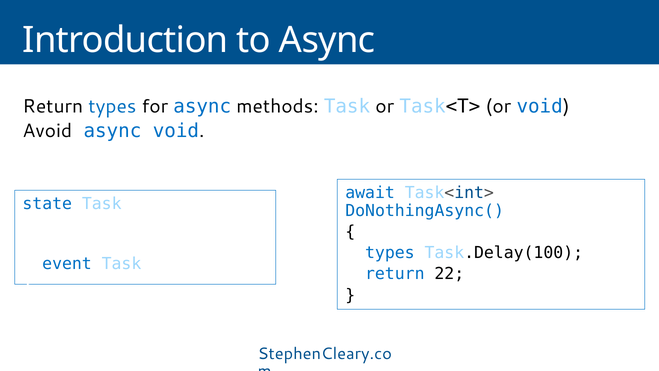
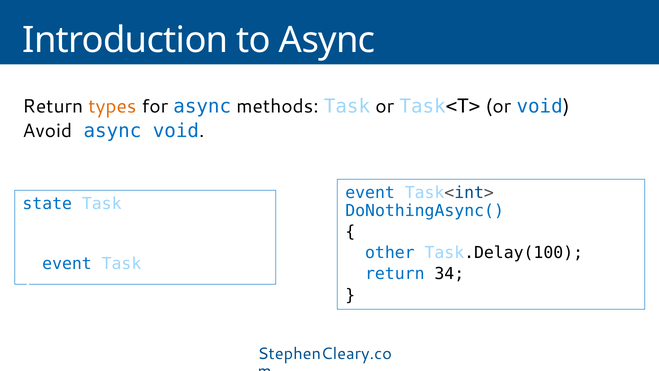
types colour: blue -> orange (112, 106)
await: await -> event (370, 193)
types: types -> other (390, 253)
22: 22 -> 34 (449, 274)
